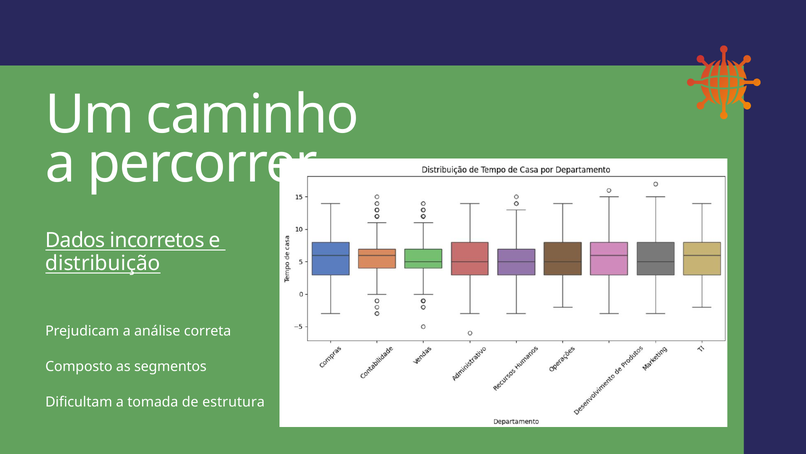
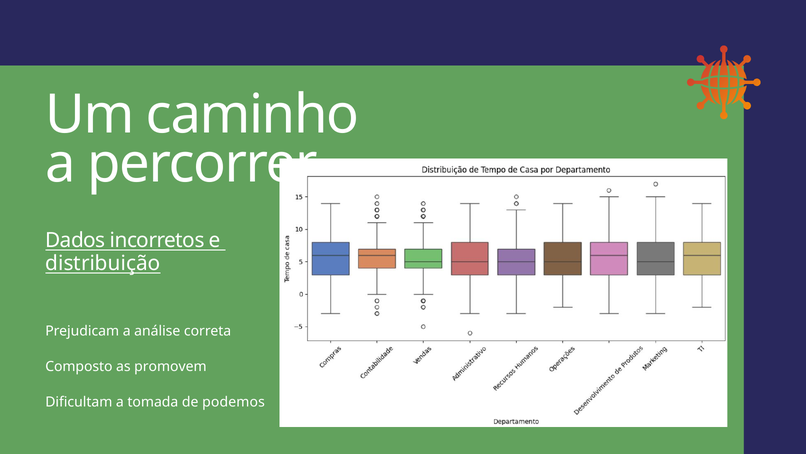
segmentos: segmentos -> promovem (170, 366)
estrutura: estrutura -> podemos (234, 402)
